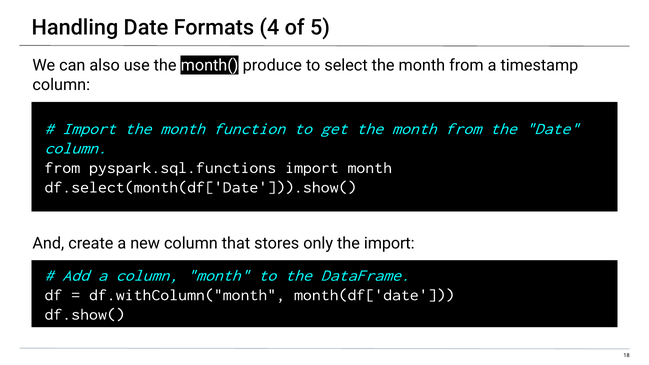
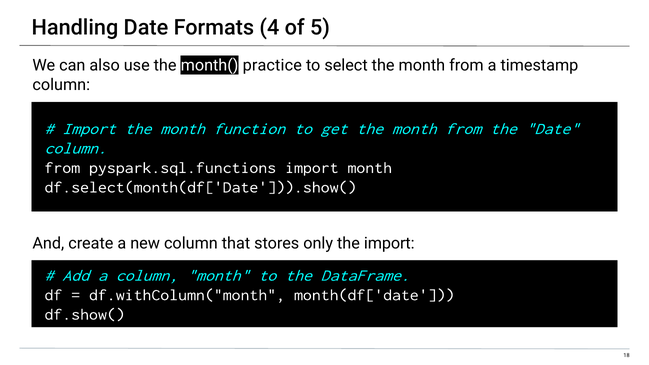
produce: produce -> practice (272, 65)
